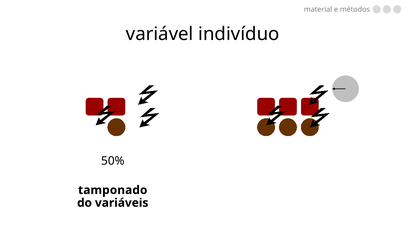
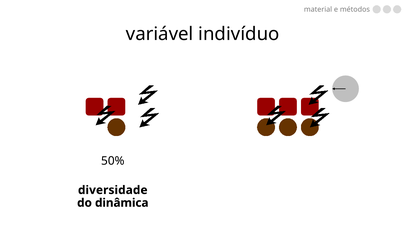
tamponado: tamponado -> diversidade (113, 190)
variáveis: variáveis -> dinâmica (122, 203)
